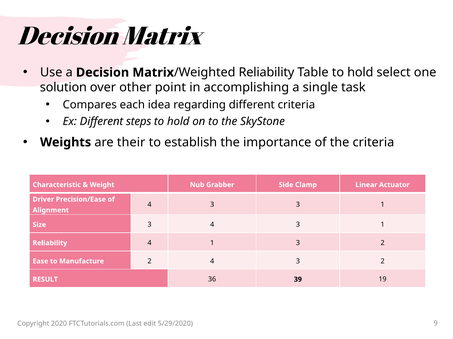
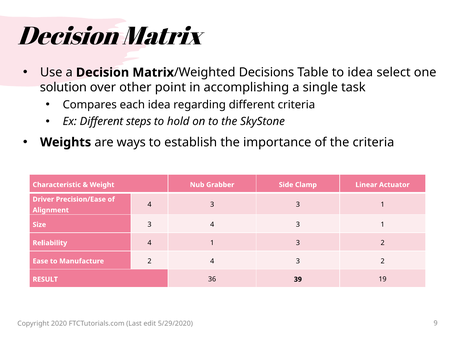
Reliability: Reliability -> Decisions (266, 73)
Table to hold: hold -> idea (360, 73)
their: their -> ways (131, 143)
